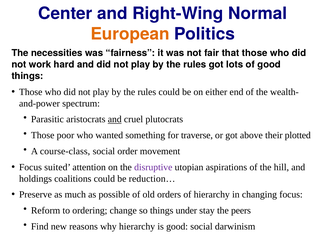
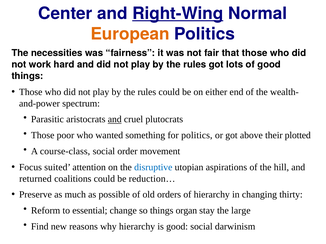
Right-Wing underline: none -> present (178, 13)
for traverse: traverse -> politics (197, 136)
disruptive colour: purple -> blue (153, 168)
holdings: holdings -> returned (35, 179)
changing focus: focus -> thirty (291, 195)
ordering: ordering -> essential (90, 211)
under: under -> organ (186, 211)
peers: peers -> large (241, 211)
